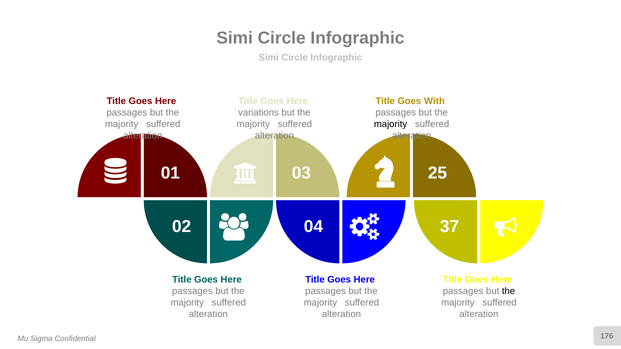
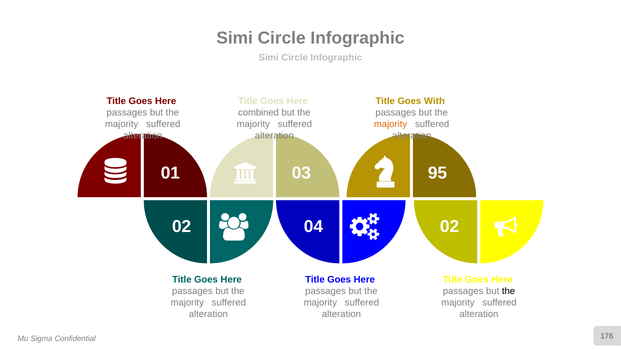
variations: variations -> combined (259, 113)
majority colour: black -> orange (391, 124)
25: 25 -> 95 (437, 173)
04 37: 37 -> 02 (450, 227)
